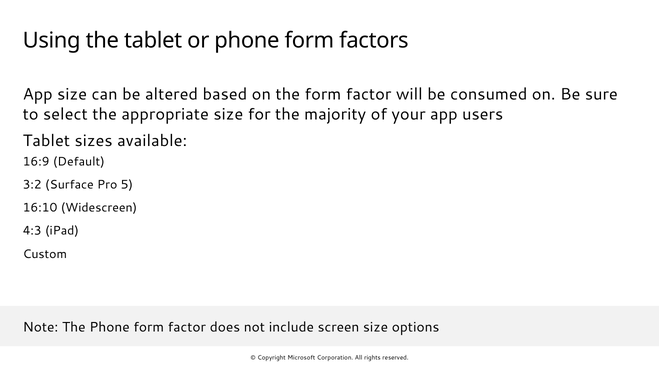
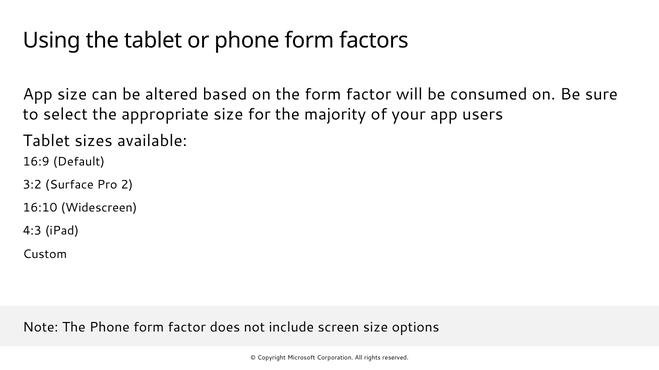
5: 5 -> 2 (127, 185)
